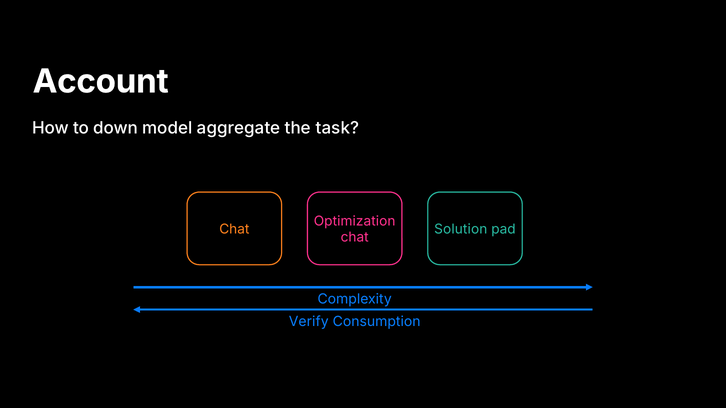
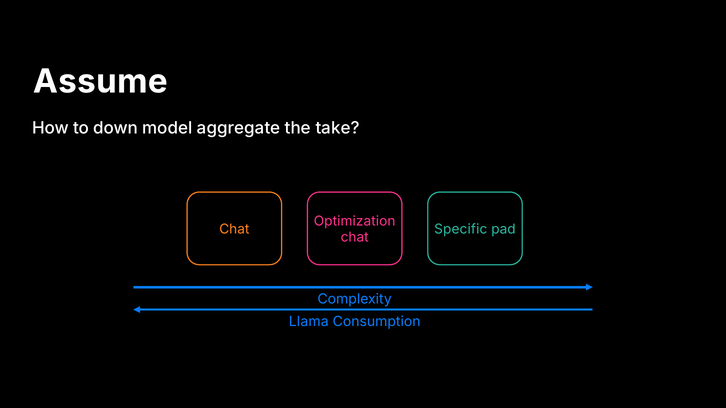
Account: Account -> Assume (100, 82)
task: task -> take (338, 128)
Solution: Solution -> Specific (461, 230)
Verify: Verify -> Llama (309, 322)
